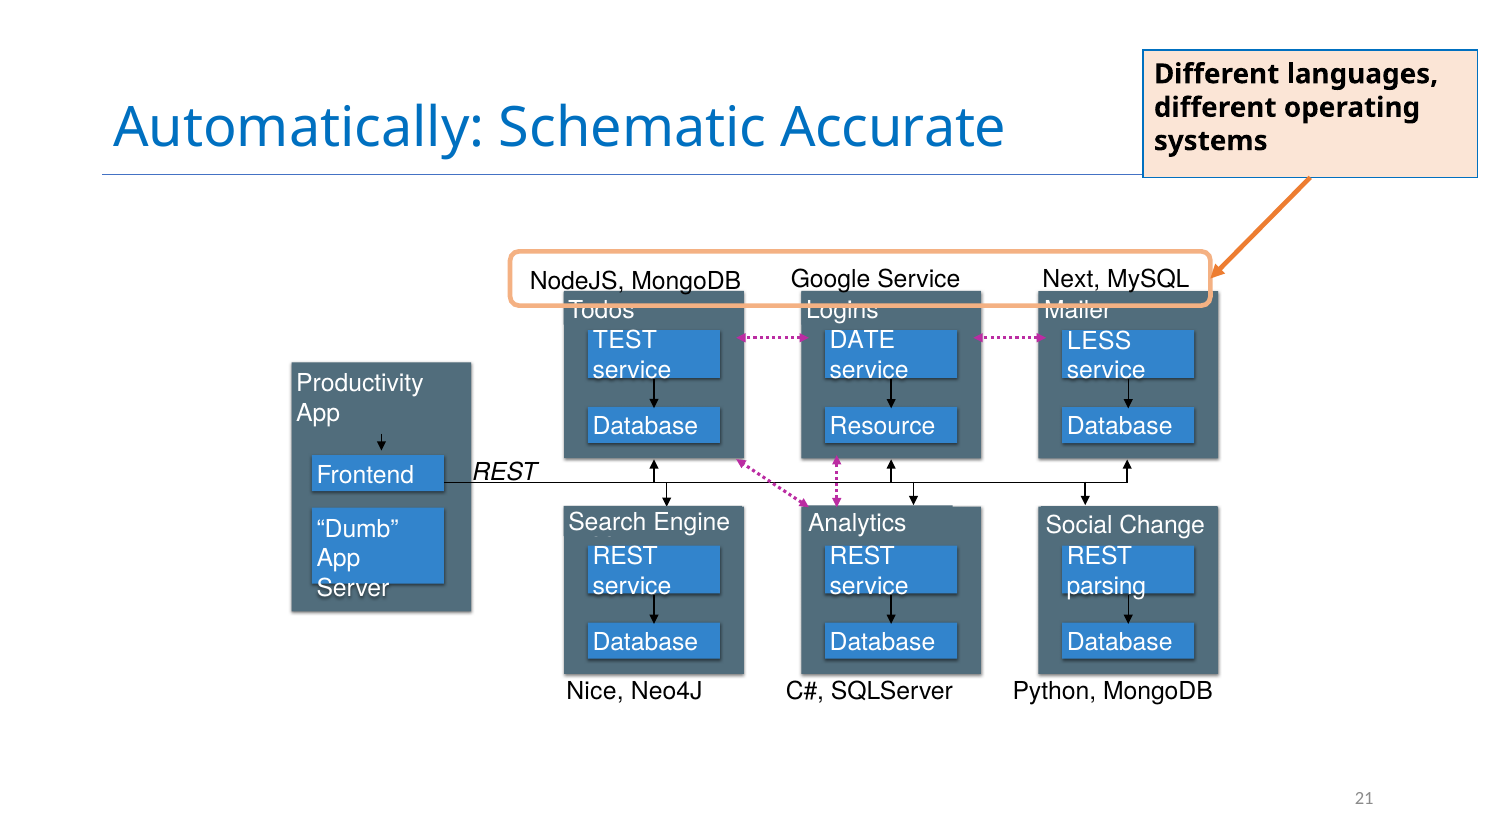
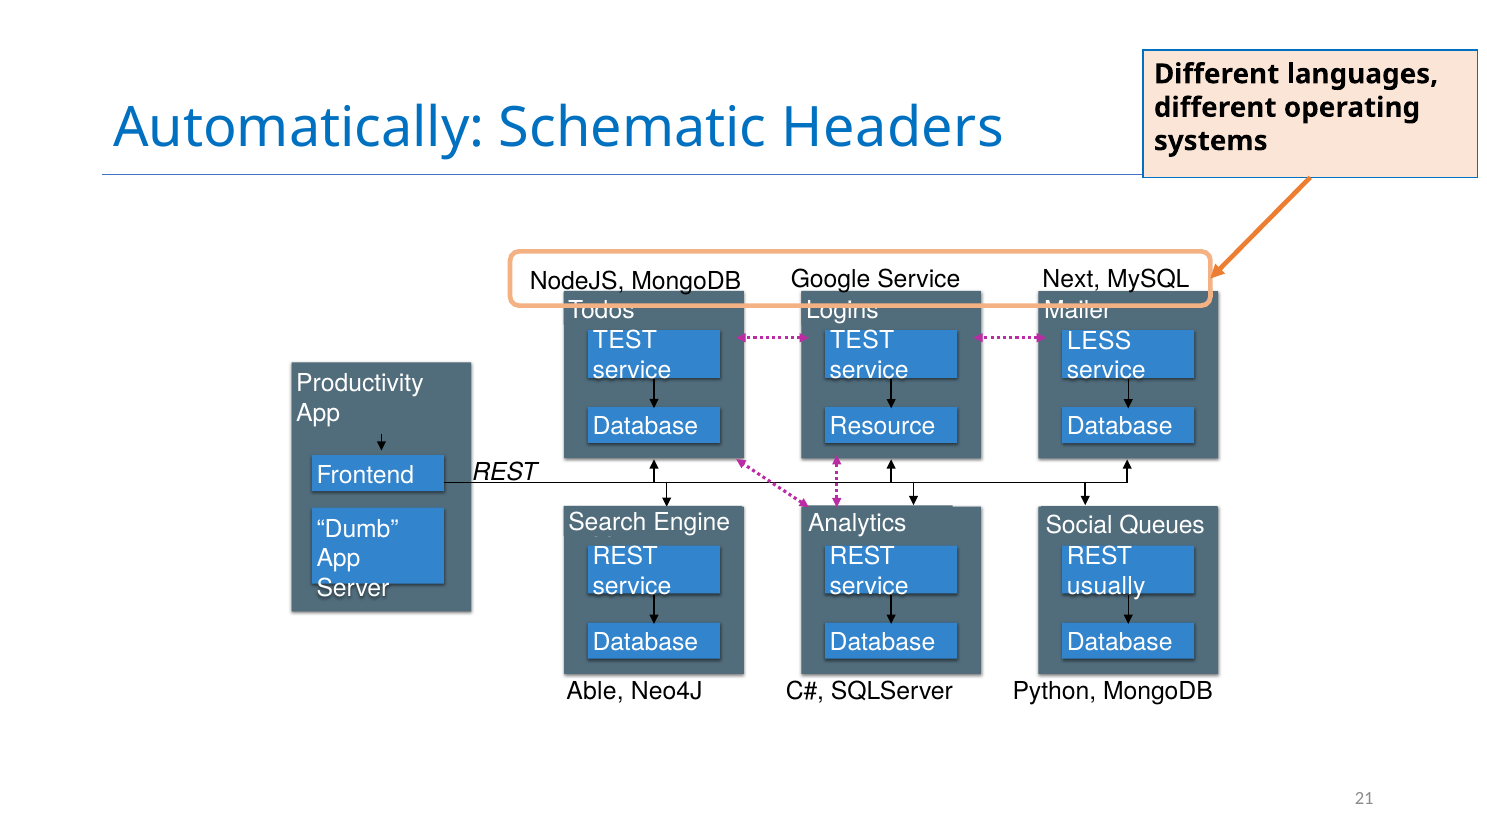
Accurate: Accurate -> Headers (893, 128)
DATE: DATE -> TEST (862, 341)
Change: Change -> Queues (1162, 525)
parsing: parsing -> usually (1106, 586)
Nice: Nice -> Able (595, 692)
